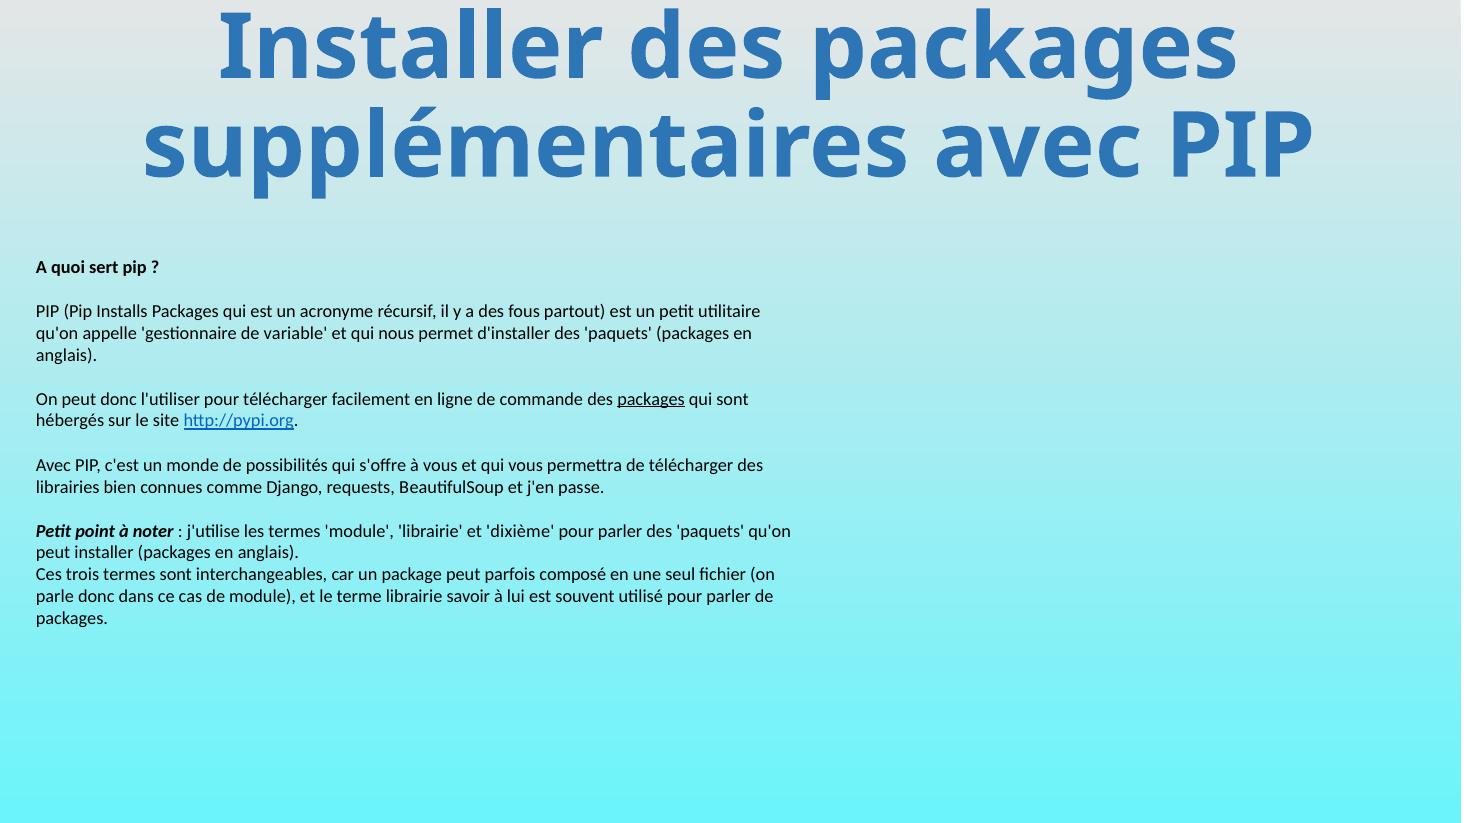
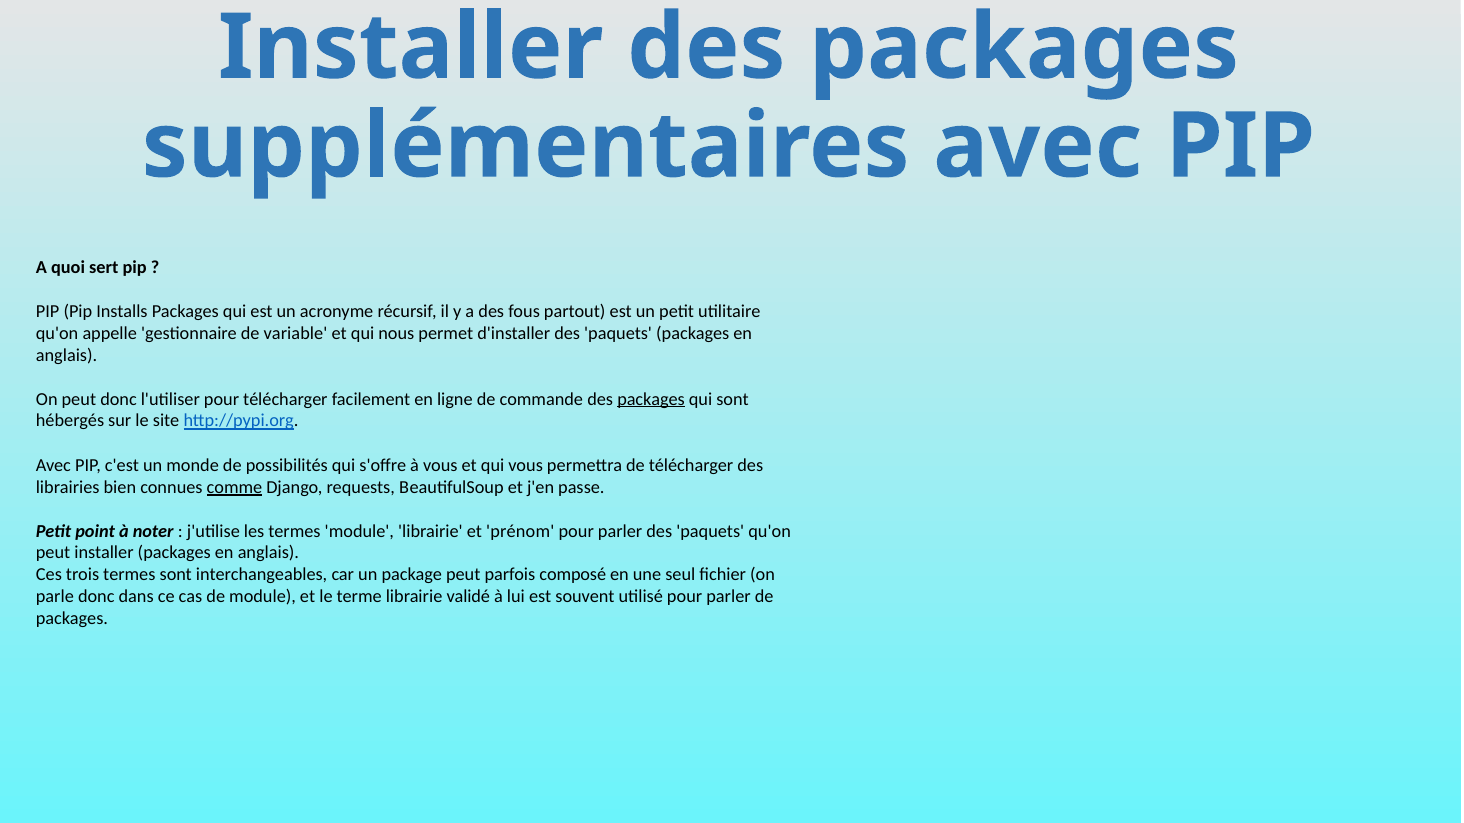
comme underline: none -> present (234, 487)
dixième: dixième -> prénom (520, 531)
savoir: savoir -> validé (468, 597)
